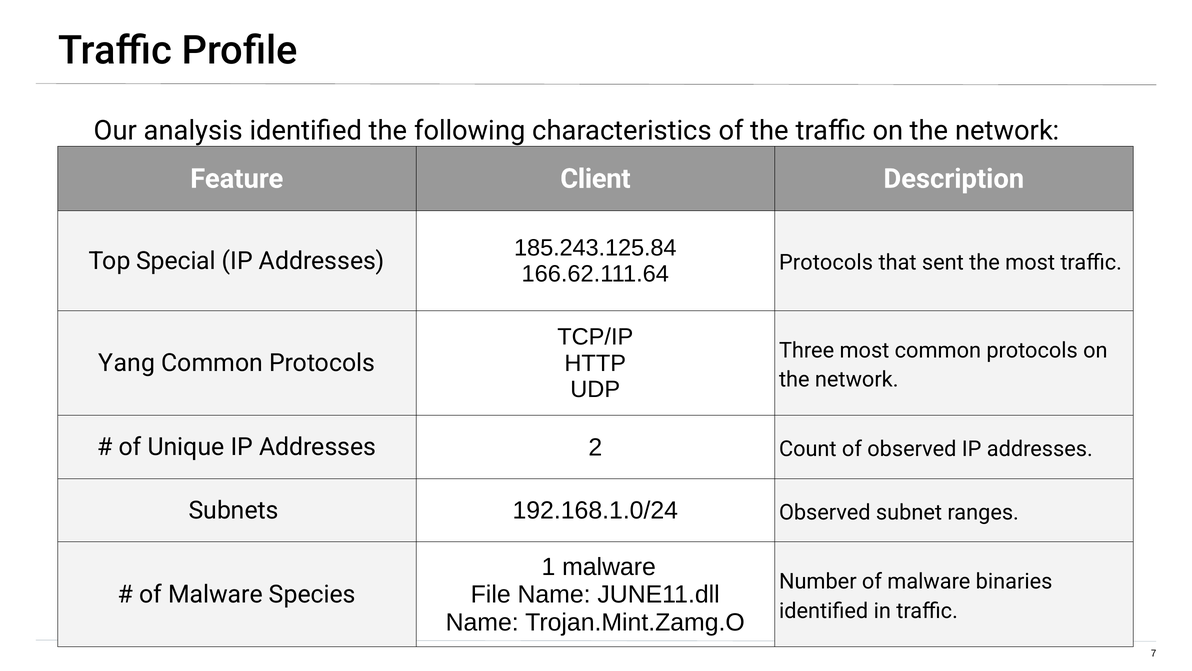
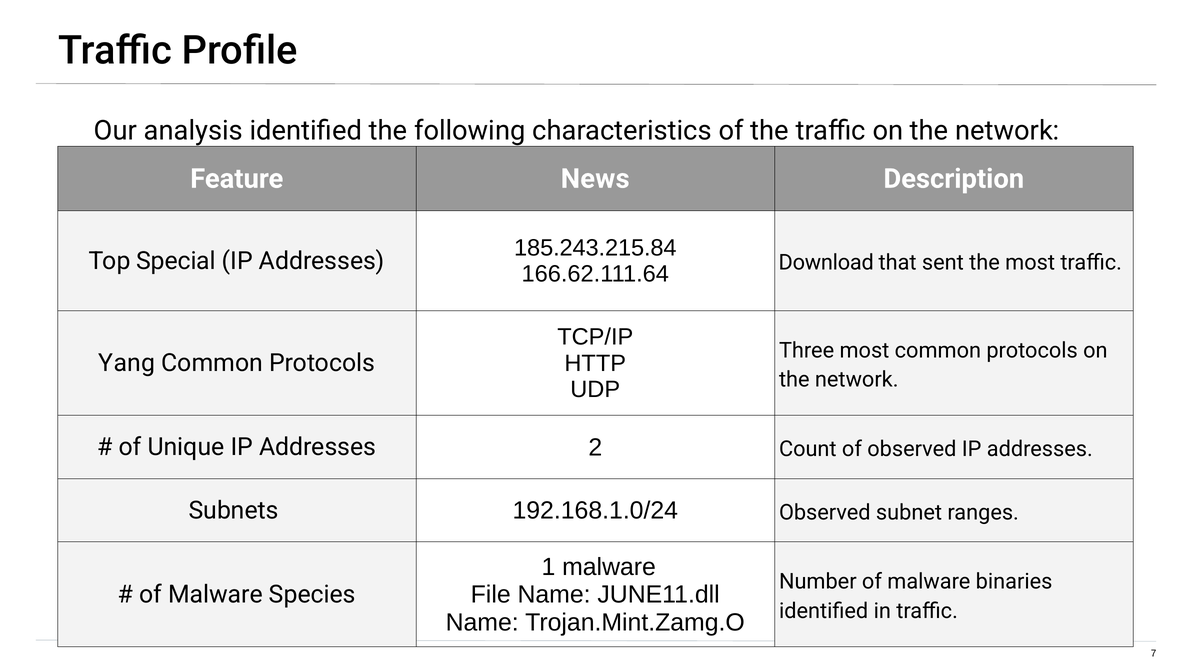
Client: Client -> News (595, 179)
185.243.125.84: 185.243.125.84 -> 185.243.215.84 (595, 248)
166.62.111.64 Protocols: Protocols -> Download (826, 263)
